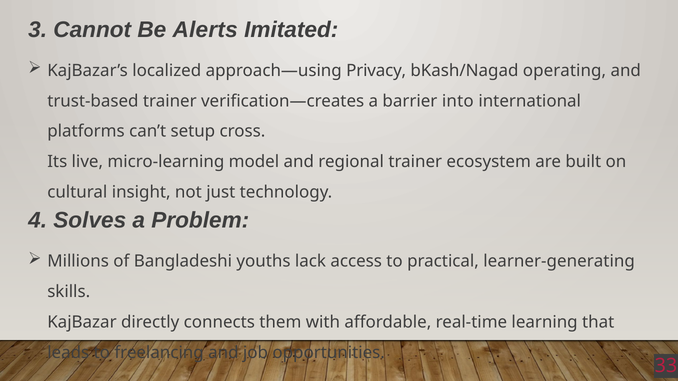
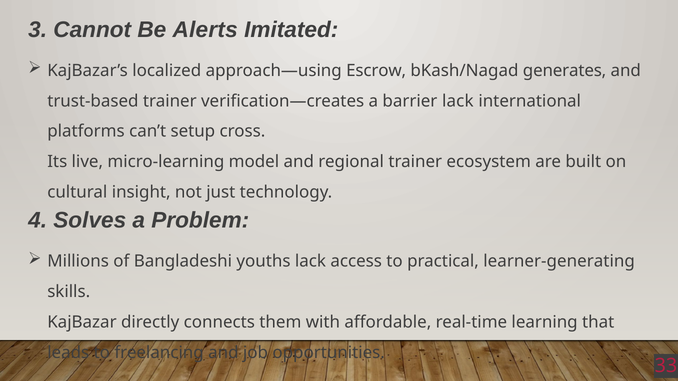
Privacy: Privacy -> Escrow (376, 71)
operating: operating -> generates (565, 71)
barrier into: into -> lack (458, 101)
